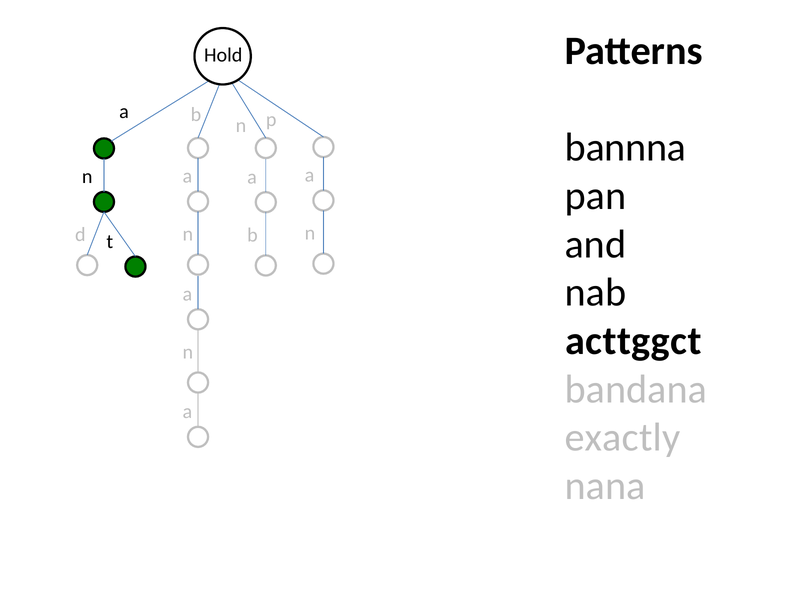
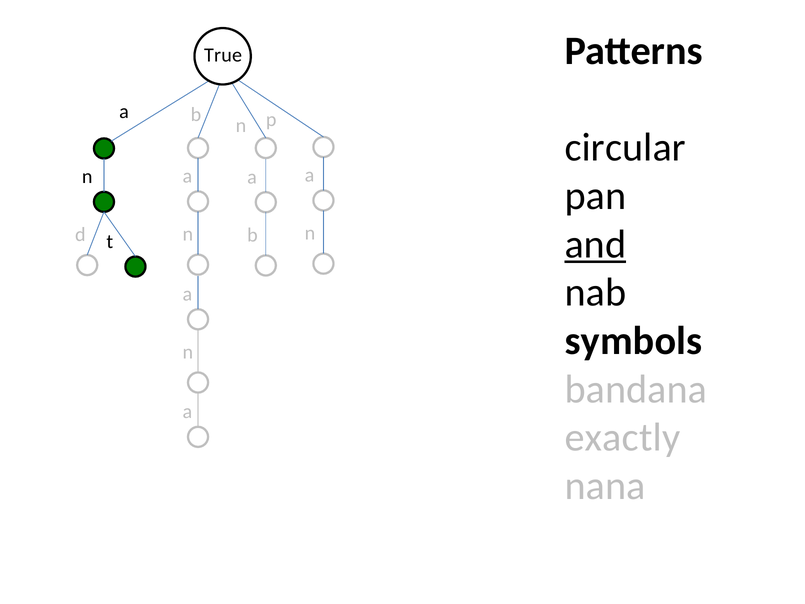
Hold: Hold -> True (223, 55)
bannna: bannna -> circular (625, 148)
and underline: none -> present (595, 244)
acttggct: acttggct -> symbols (633, 341)
